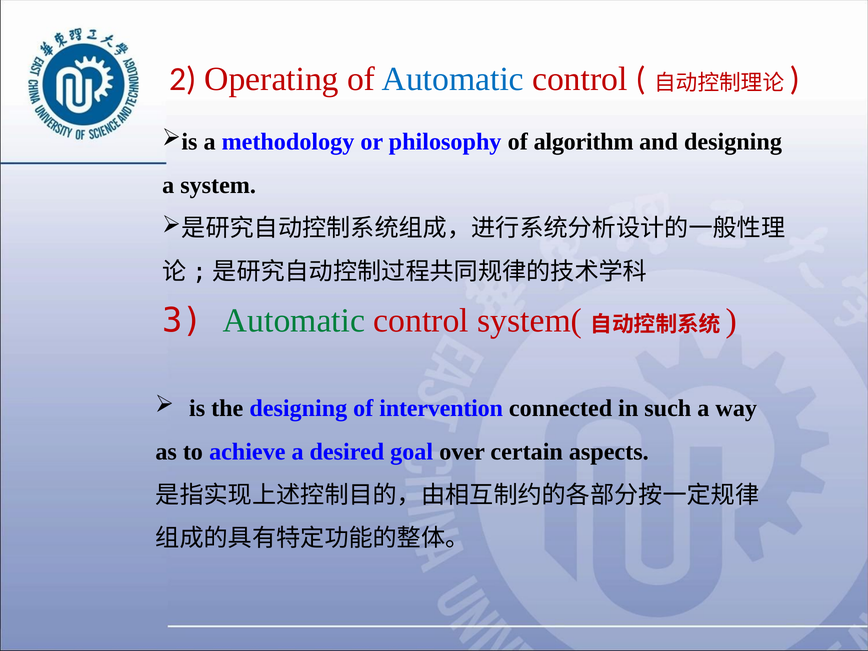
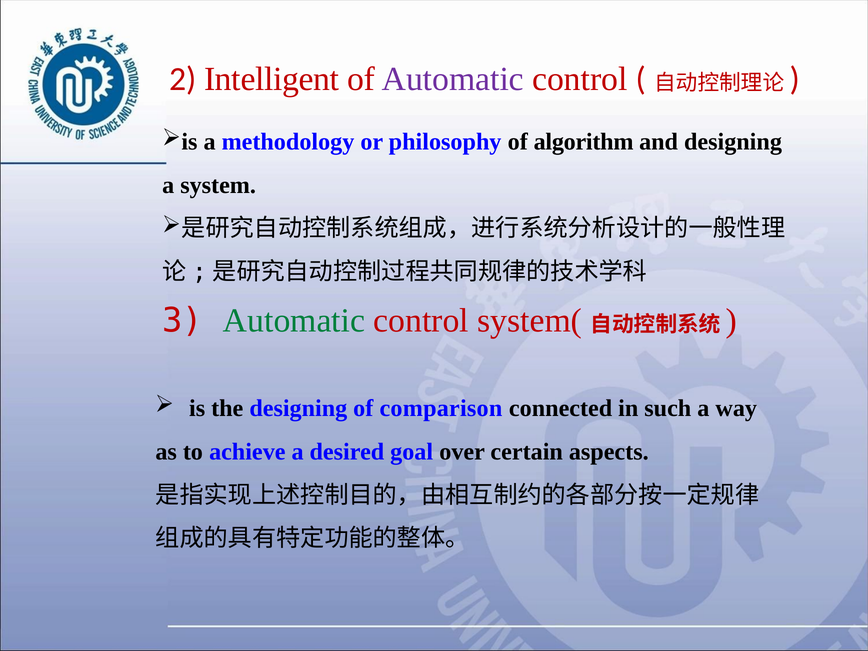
Operating: Operating -> Intelligent (272, 79)
Automatic colour: blue -> purple (453, 79)
intervention: intervention -> comparison (441, 408)
